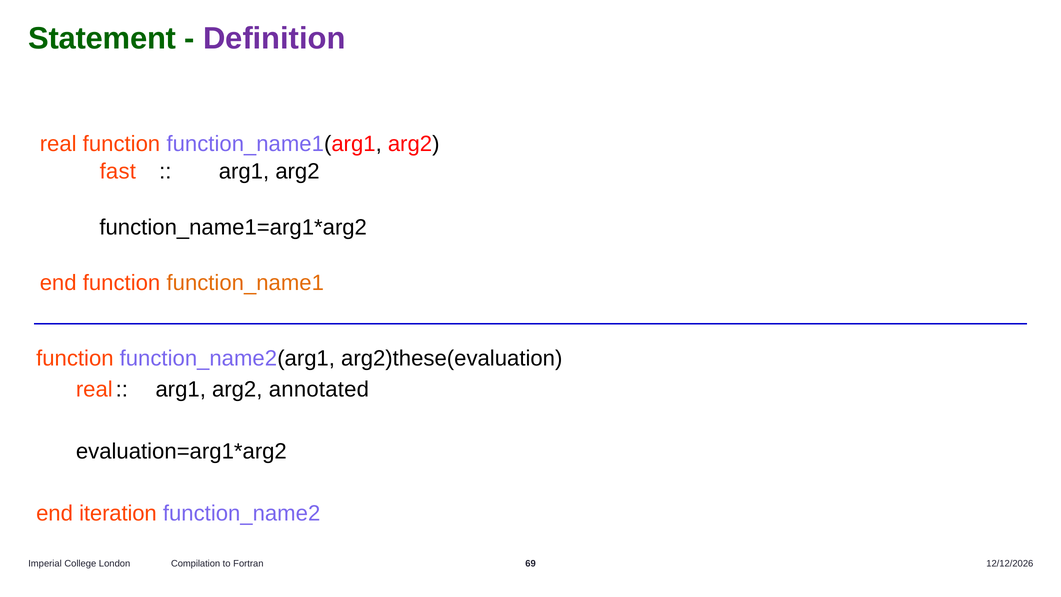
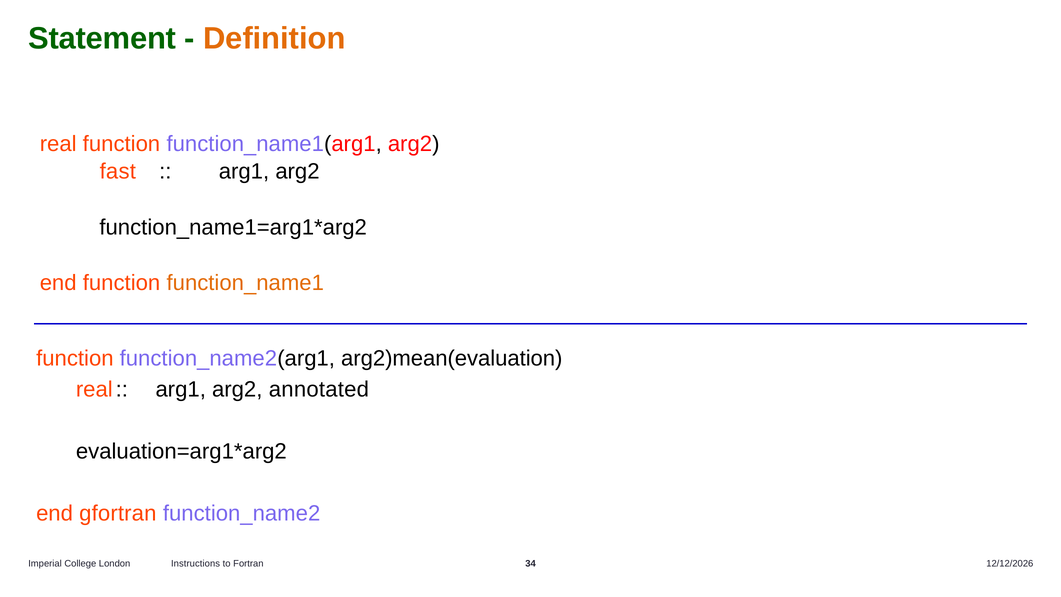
Definition colour: purple -> orange (274, 38)
arg2)these(evaluation: arg2)these(evaluation -> arg2)mean(evaluation (452, 359)
iteration: iteration -> gfortran (118, 513)
Compilation: Compilation -> Instructions (196, 563)
69: 69 -> 34 (531, 563)
